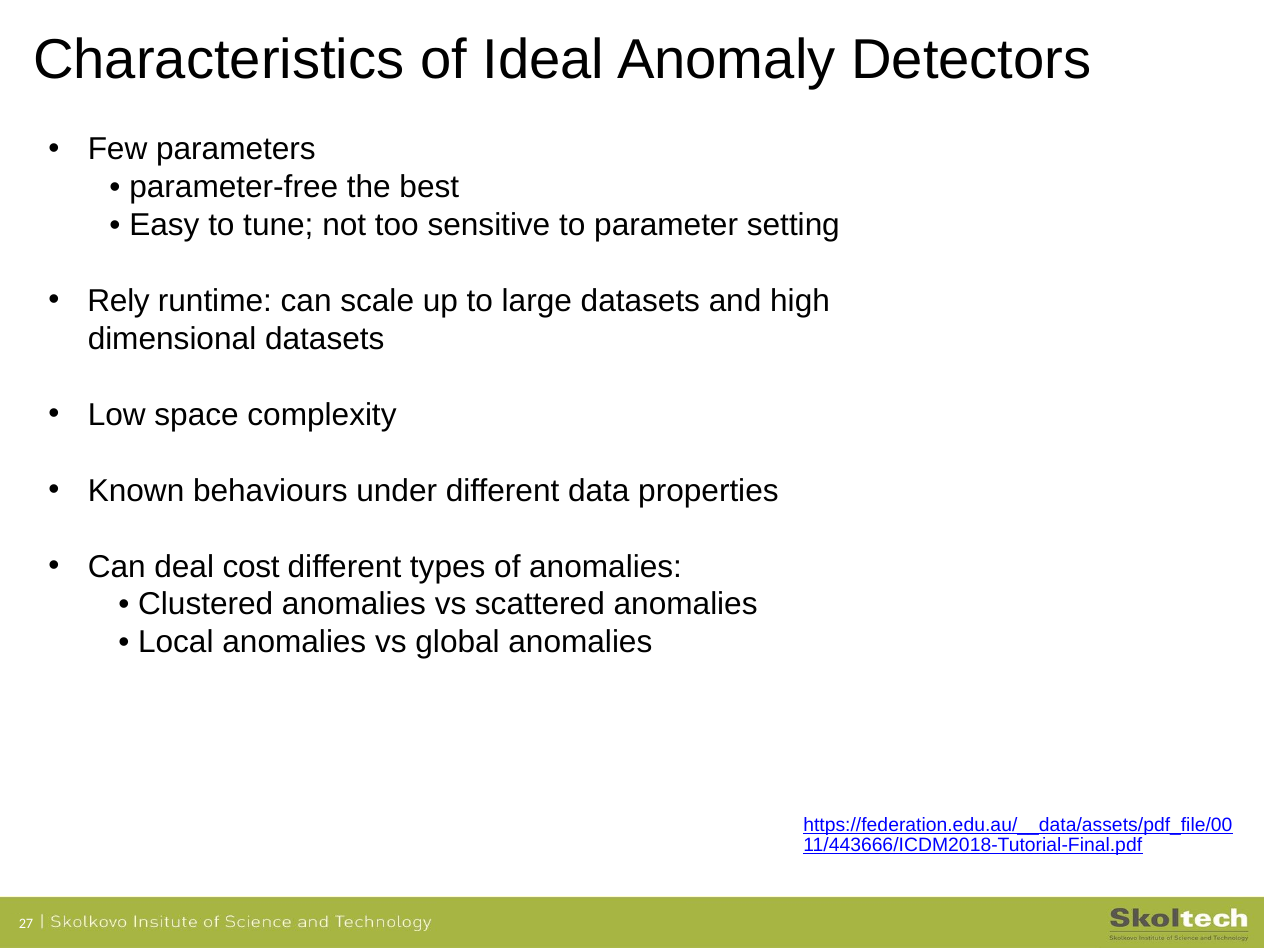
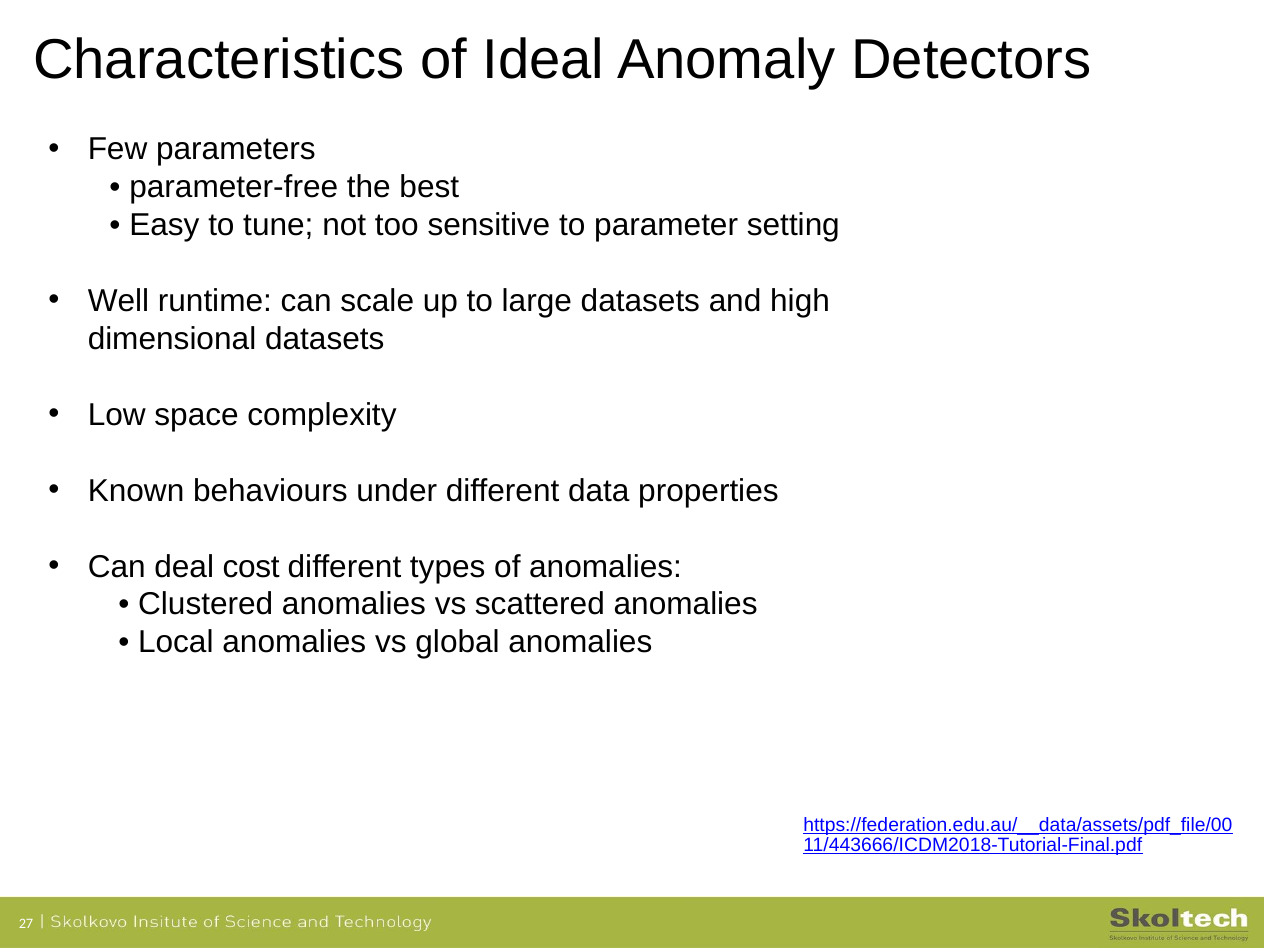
Rely: Rely -> Well (118, 301)
